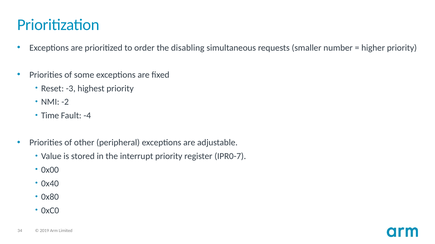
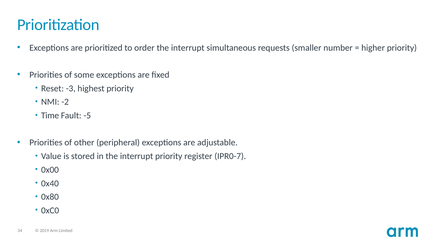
order the disabling: disabling -> interrupt (188, 48)
-4: -4 -> -5 (87, 116)
